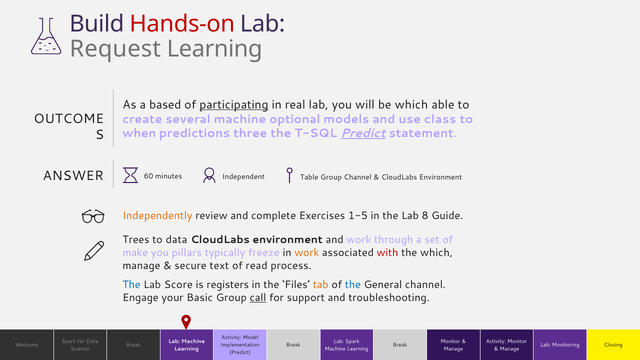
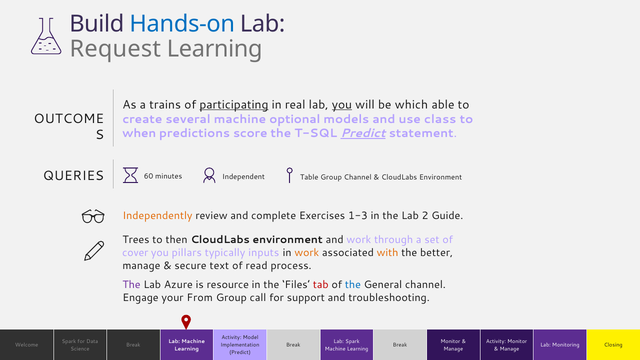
Hands-on colour: red -> blue (182, 24)
based: based -> trains (165, 105)
you underline: none -> present (342, 105)
three: three -> score (250, 133)
ANSWER: ANSWER -> QUERIES (73, 176)
1-5: 1-5 -> 1-3 (358, 216)
8: 8 -> 2 (425, 216)
to data: data -> then (177, 240)
make: make -> cover (135, 253)
freeze: freeze -> inputs (264, 253)
with colour: red -> orange (388, 253)
the which: which -> better (437, 253)
The colour: blue -> purple (131, 285)
Score: Score -> Azure (178, 285)
registers: registers -> resource (228, 285)
tab colour: orange -> red (321, 285)
Basic: Basic -> From (200, 298)
call underline: present -> none (258, 298)
